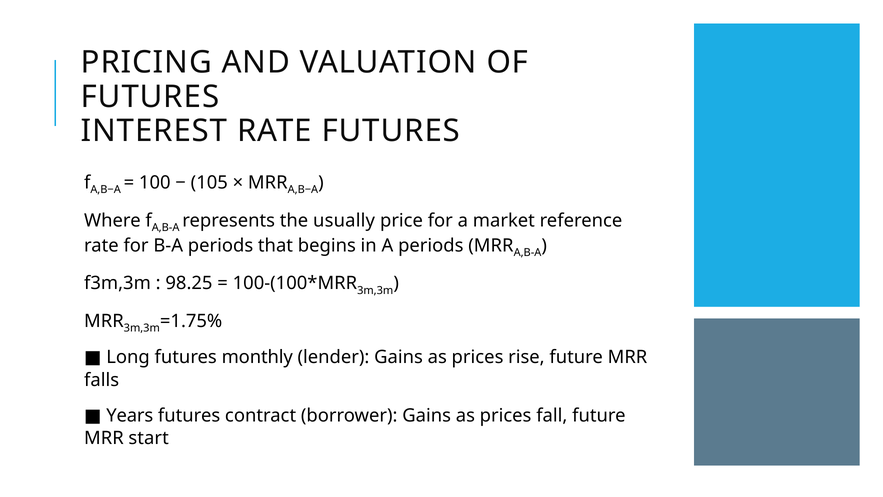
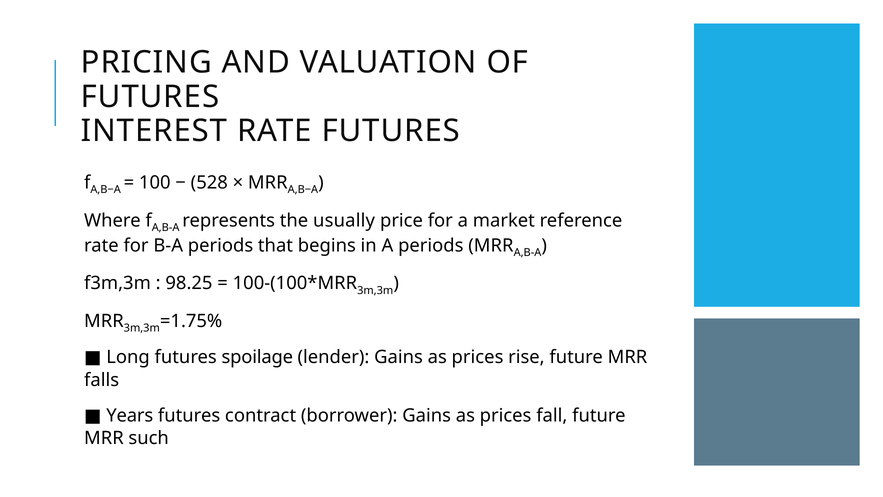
105: 105 -> 528 (209, 183)
monthly: monthly -> spoilage (257, 357)
start: start -> such (149, 438)
